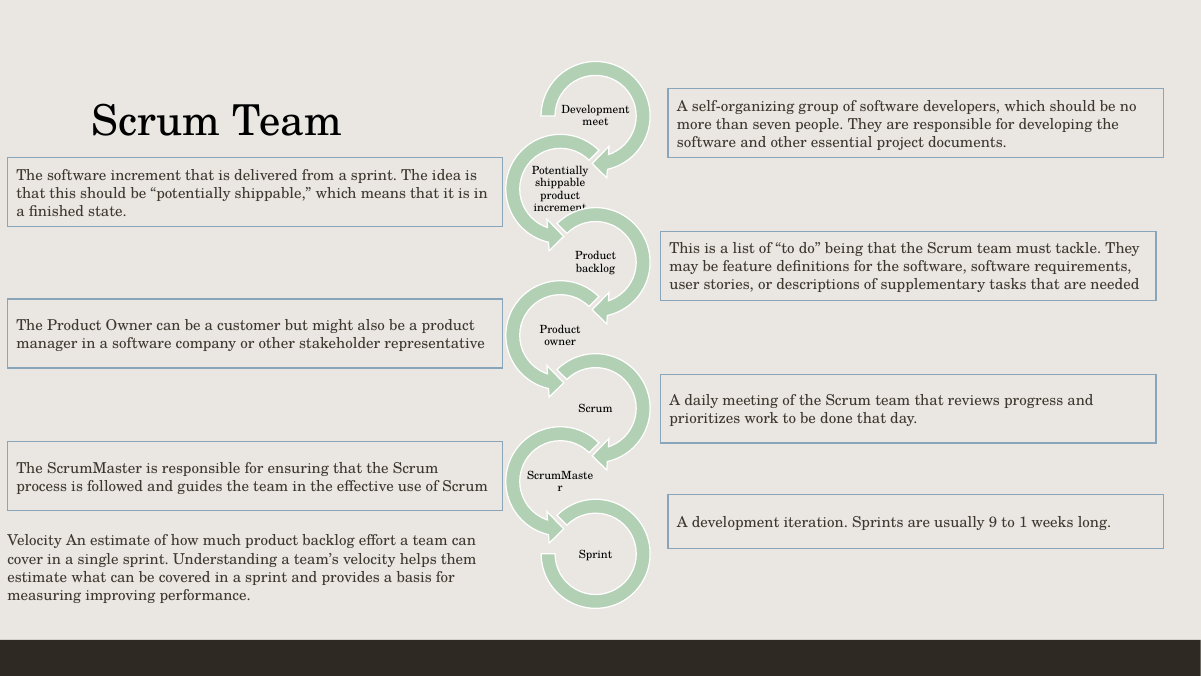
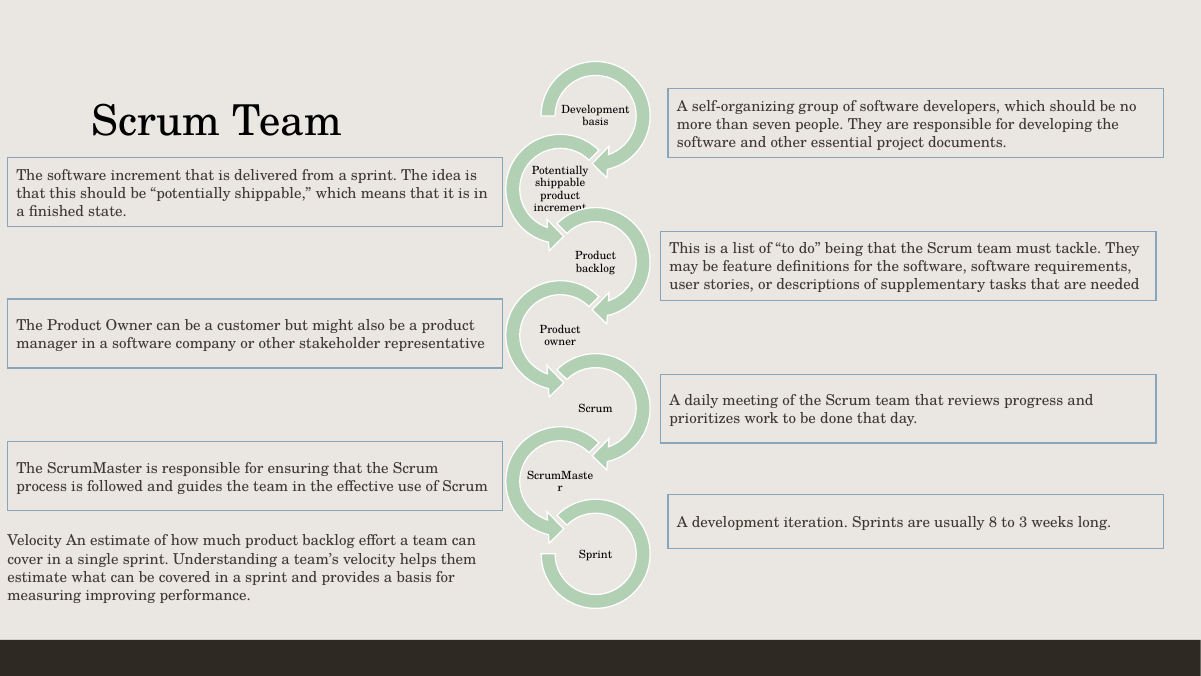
meet: meet -> basis (596, 122)
9: 9 -> 8 (993, 522)
1: 1 -> 3 (1023, 522)
